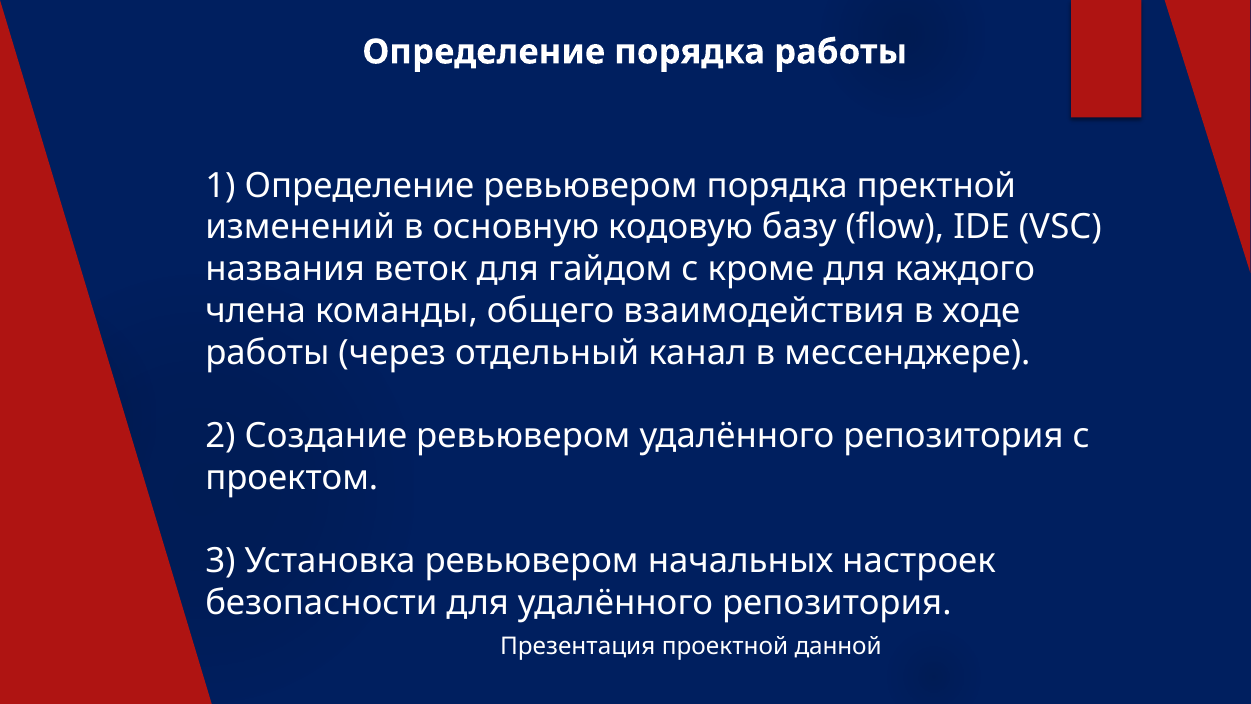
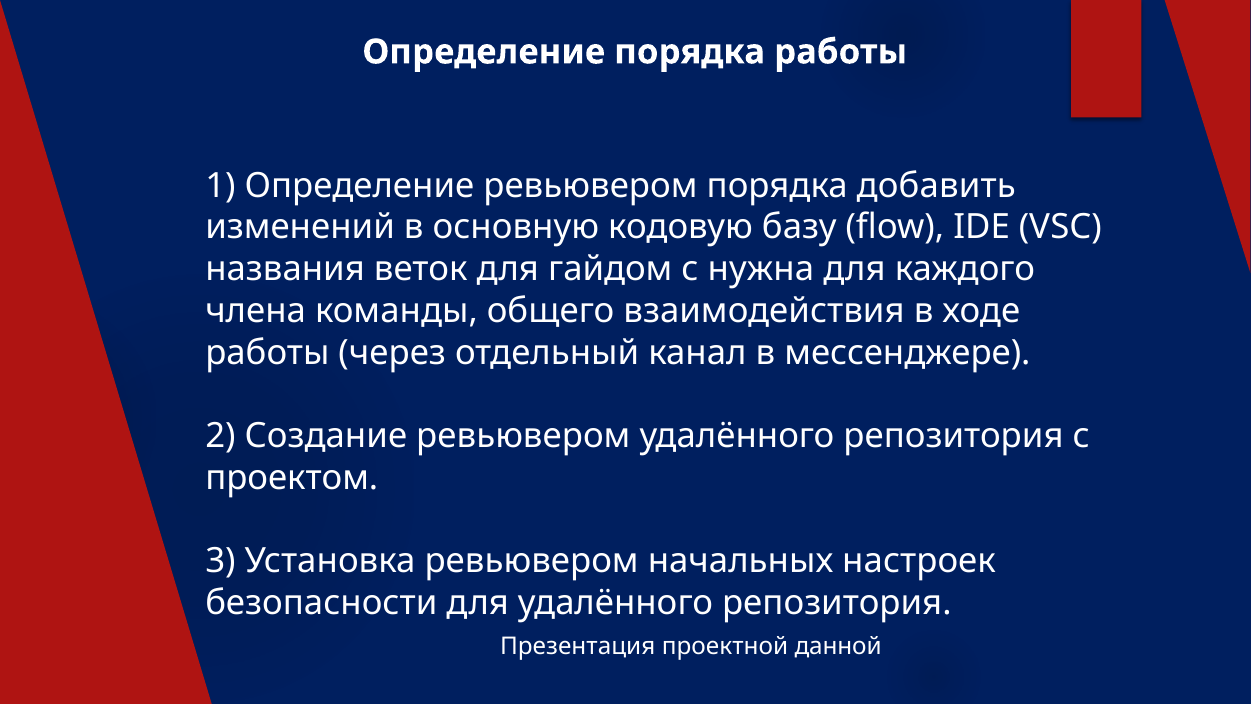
пректной: пректной -> добавить (936, 186)
кроме: кроме -> нужна (761, 269)
